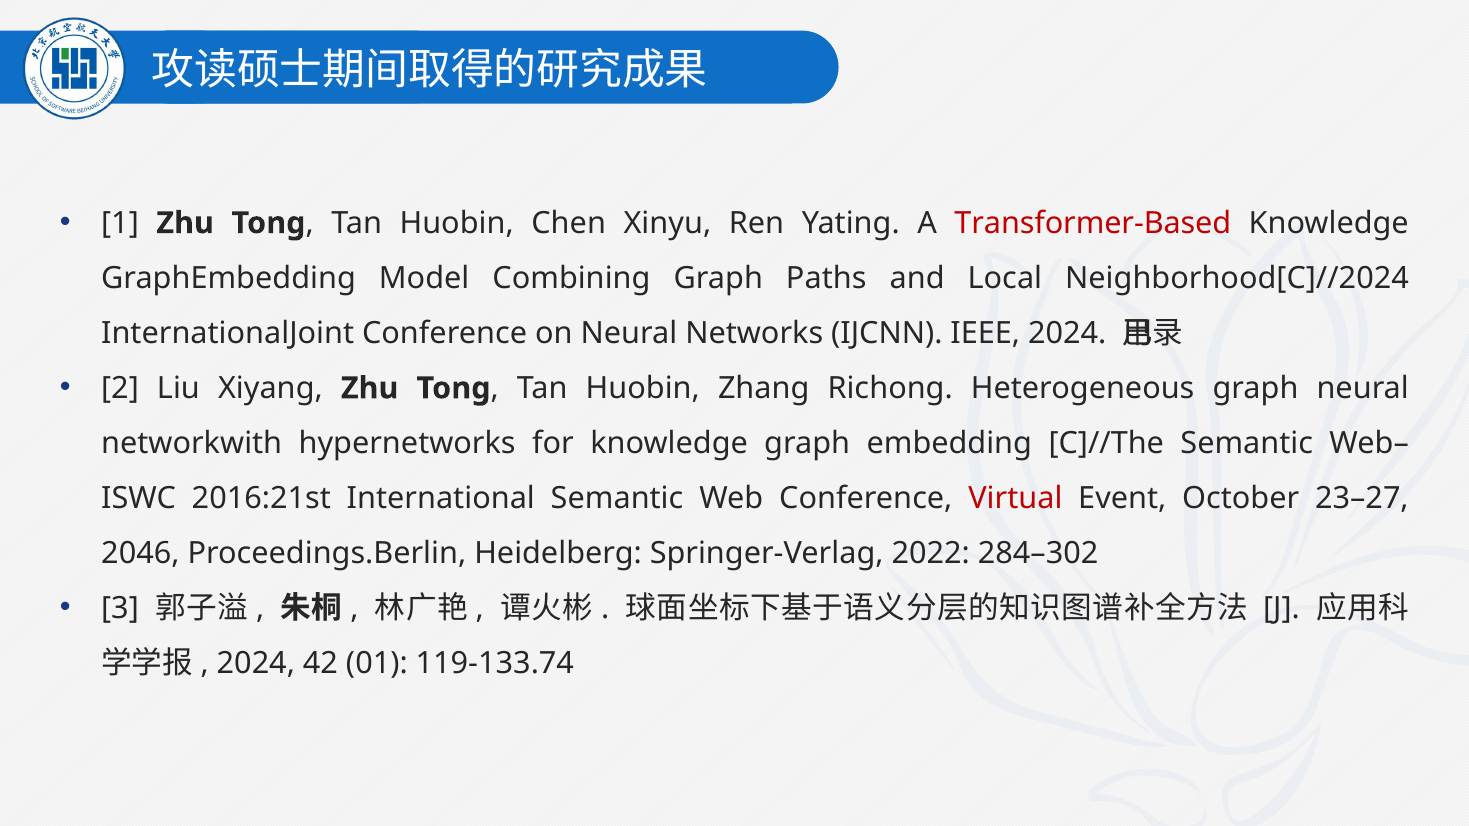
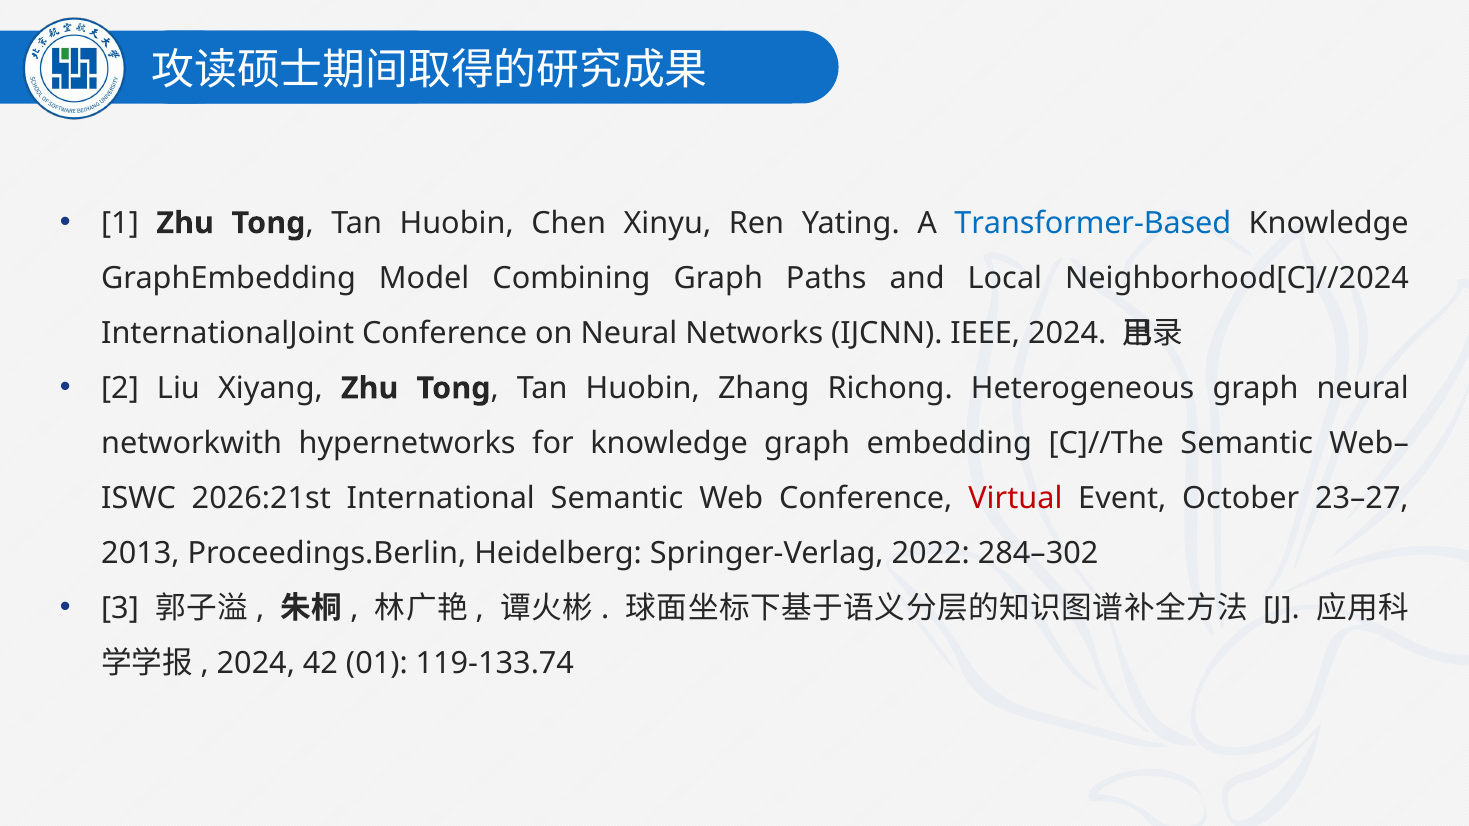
Transformer-Based colour: red -> blue (1093, 223)
2016:21st: 2016:21st -> 2026:21st (261, 499)
2046: 2046 -> 2013 (140, 554)
